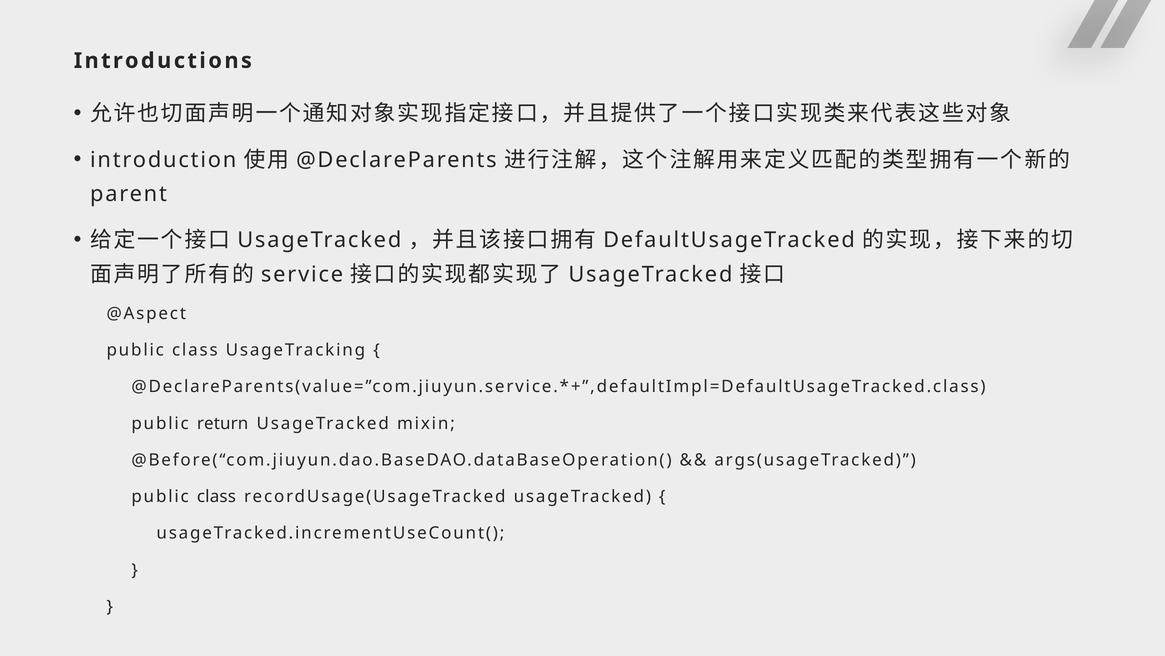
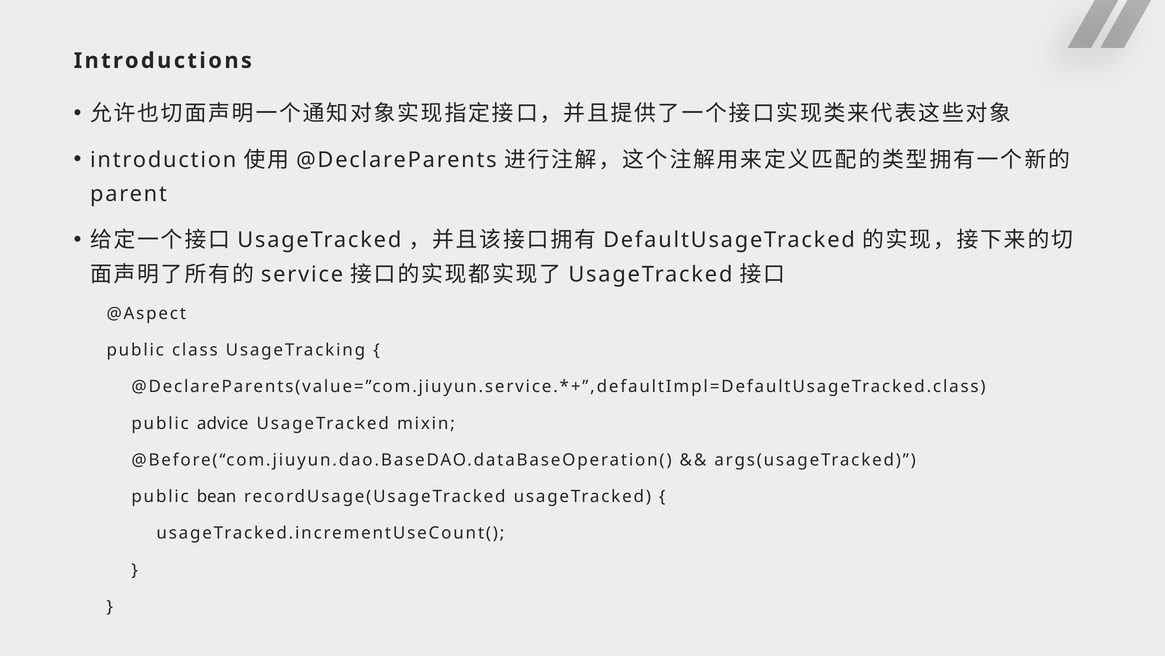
return: return -> advice (223, 423)
class: class -> bean (217, 496)
